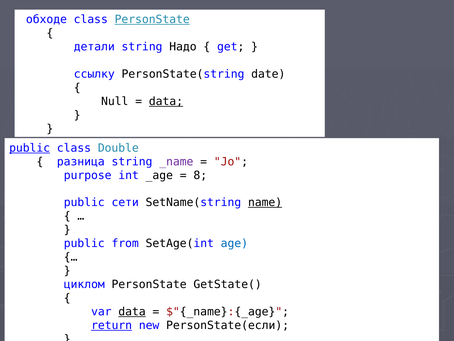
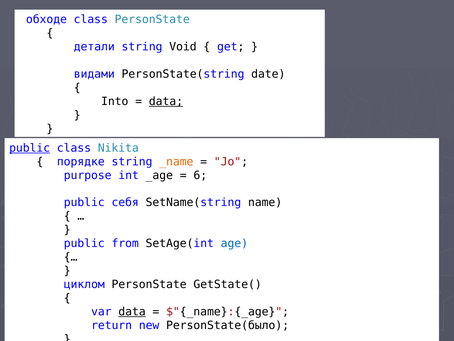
PersonState underline: present -> none (152, 19)
Надо: Надо -> Void (183, 47)
ссылку: ссылку -> видами (94, 74)
Null: Null -> Into (115, 101)
Double: Double -> Nikita (118, 148)
разница: разница -> порядке (81, 161)
_name colour: purple -> orange (176, 161)
8: 8 -> 6 (200, 175)
сети: сети -> себя (125, 202)
name underline: present -> none (265, 202)
return underline: present -> none (112, 325)
PersonState(если: PersonState(если -> PersonState(было (228, 325)
